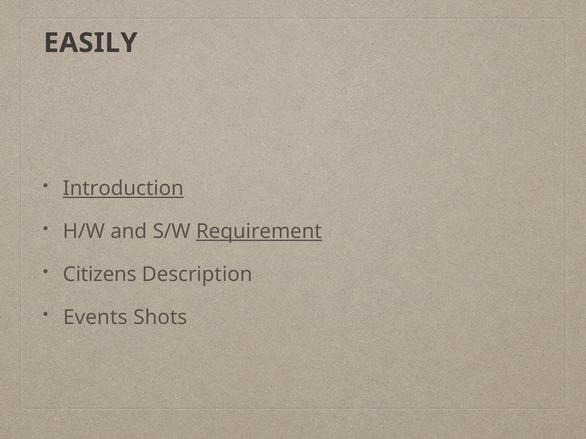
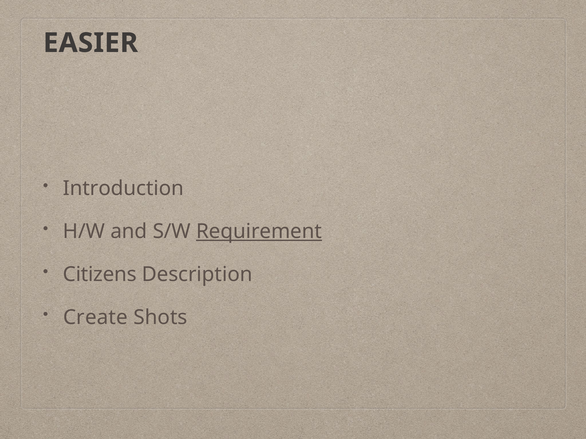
EASILY: EASILY -> EASIER (91, 43)
Introduction underline: present -> none (123, 189)
Events: Events -> Create (95, 318)
